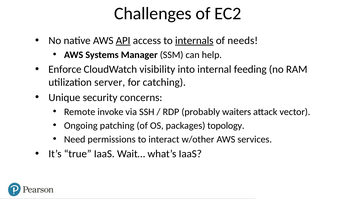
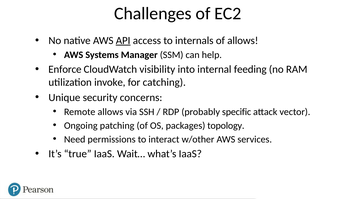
internals underline: present -> none (194, 41)
of needs: needs -> allows (243, 41)
server: server -> invoke (110, 83)
Remote invoke: invoke -> allows (110, 112)
waiters: waiters -> specific (237, 112)
